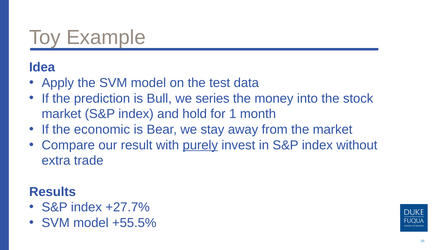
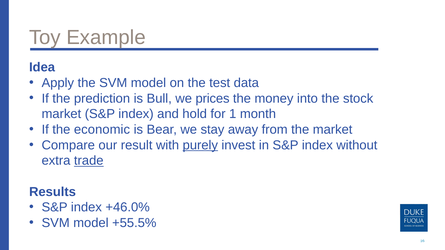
series: series -> prices (213, 99)
trade underline: none -> present (89, 161)
+27.7%: +27.7% -> +46.0% (128, 208)
